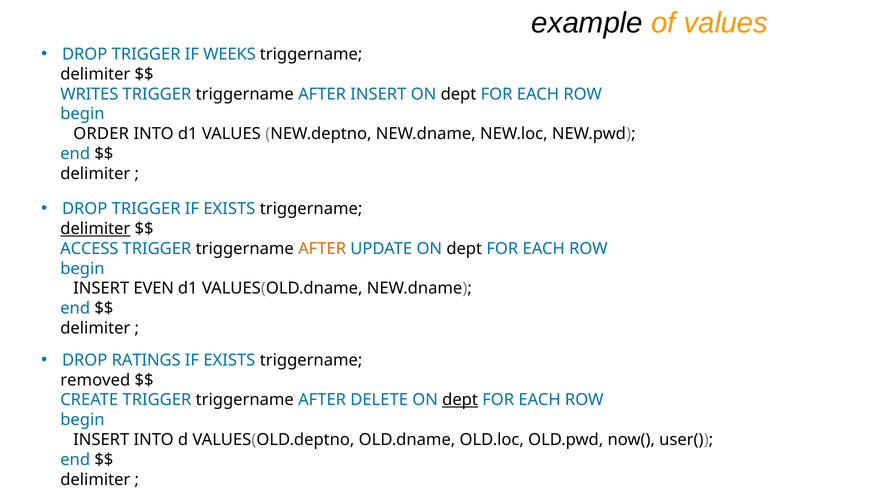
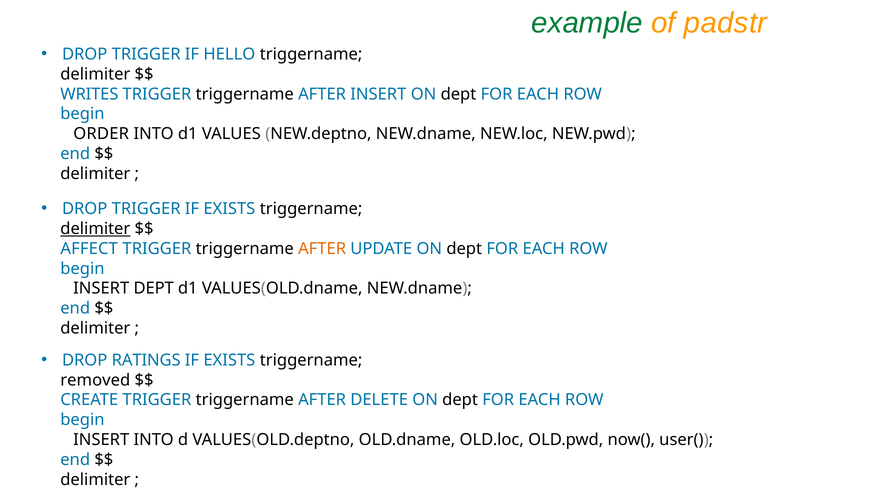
example colour: black -> green (587, 23)
of values: values -> padstr (726, 23)
WEEKS: WEEKS -> HELLO (229, 54)
ACCESS: ACCESS -> AFFECT (89, 249)
INSERT EVEN: EVEN -> DEPT (154, 288)
dept underline: present -> none (460, 400)
